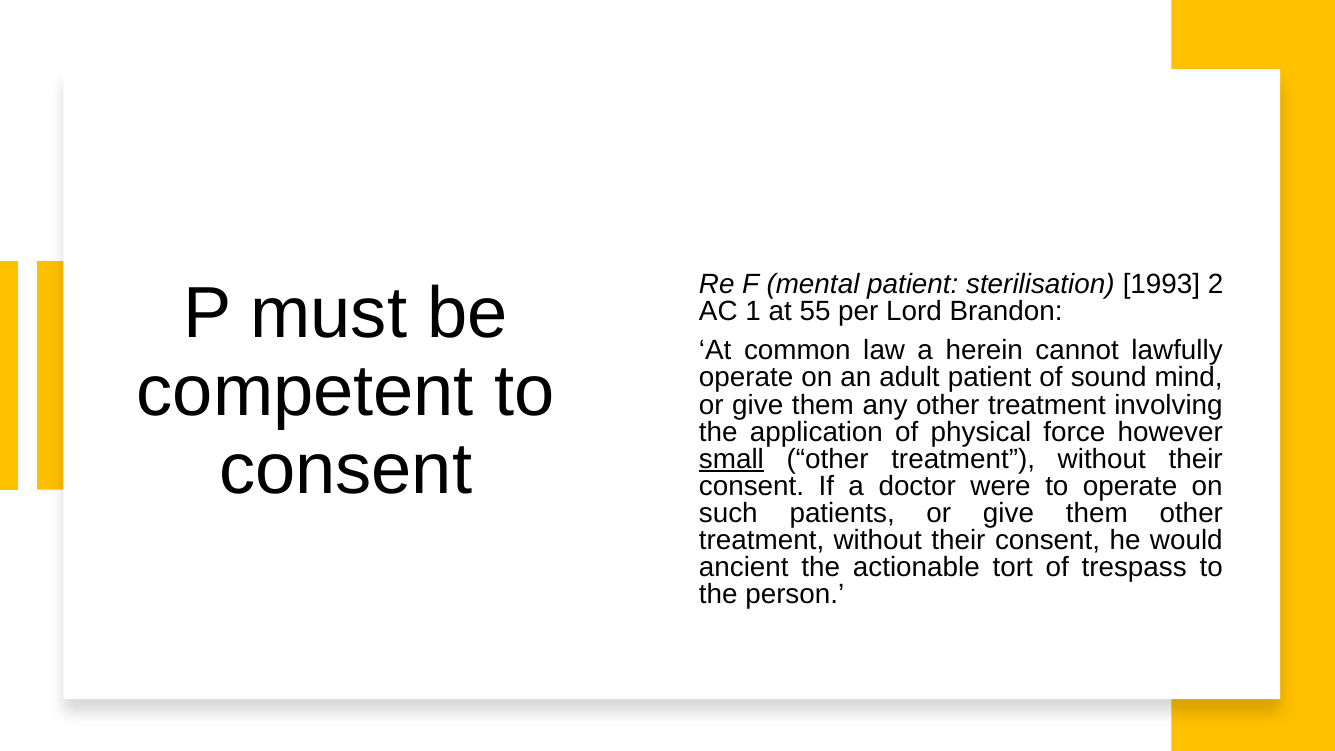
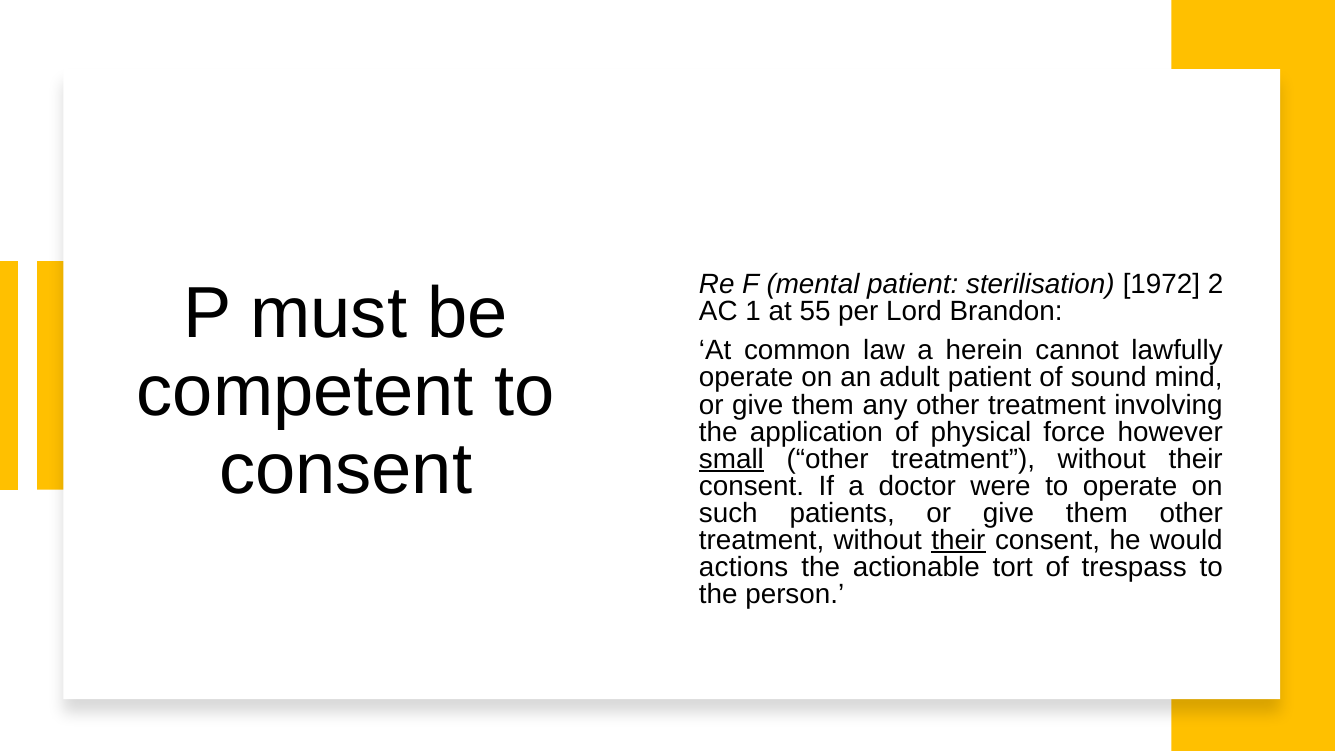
1993: 1993 -> 1972 (1161, 284)
their underline: none -> present (958, 540)
ancient: ancient -> actions (744, 567)
